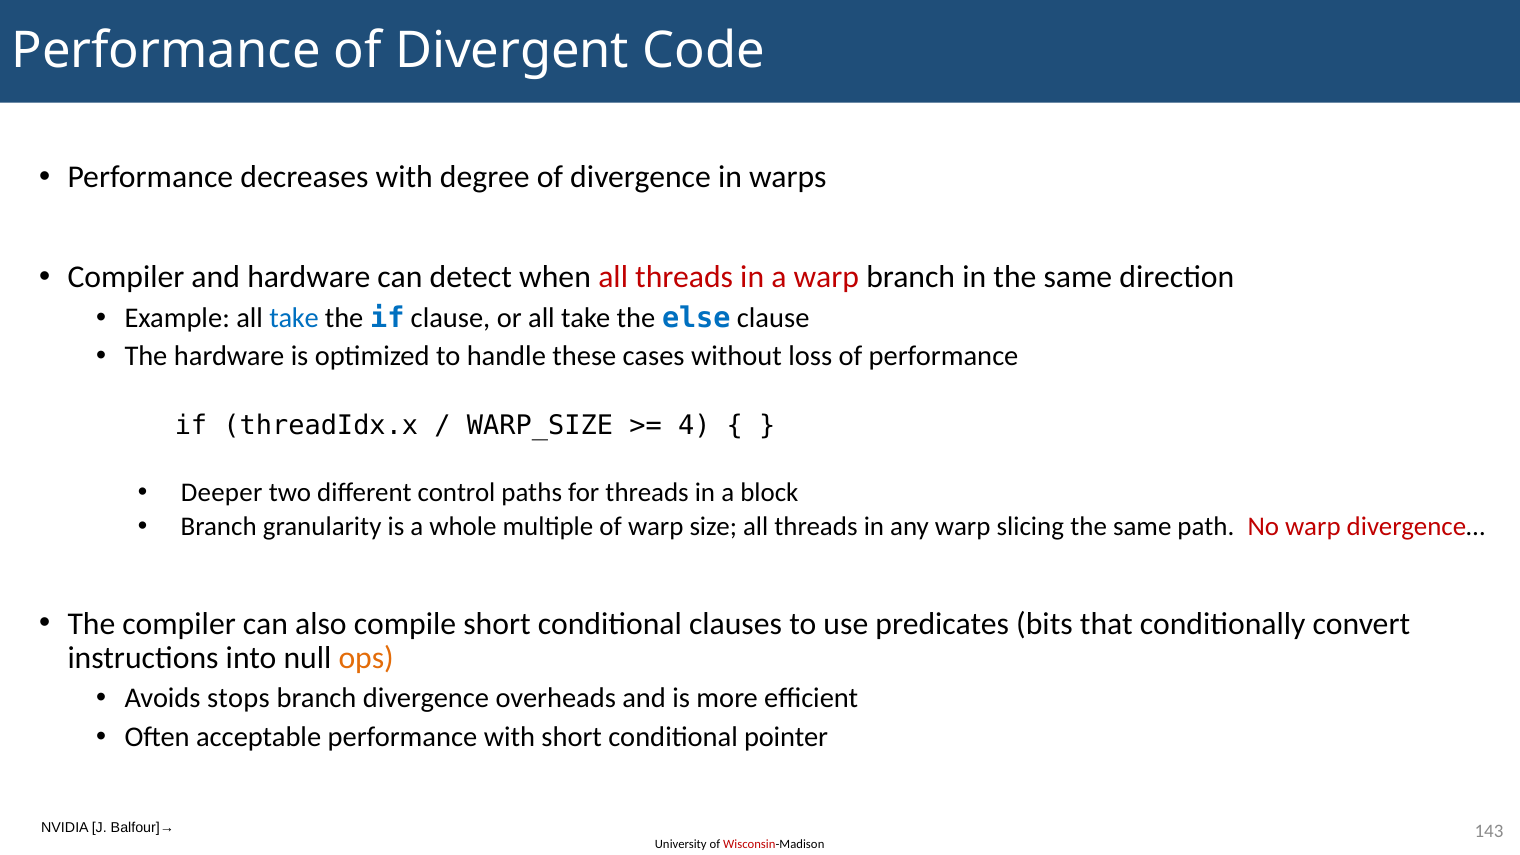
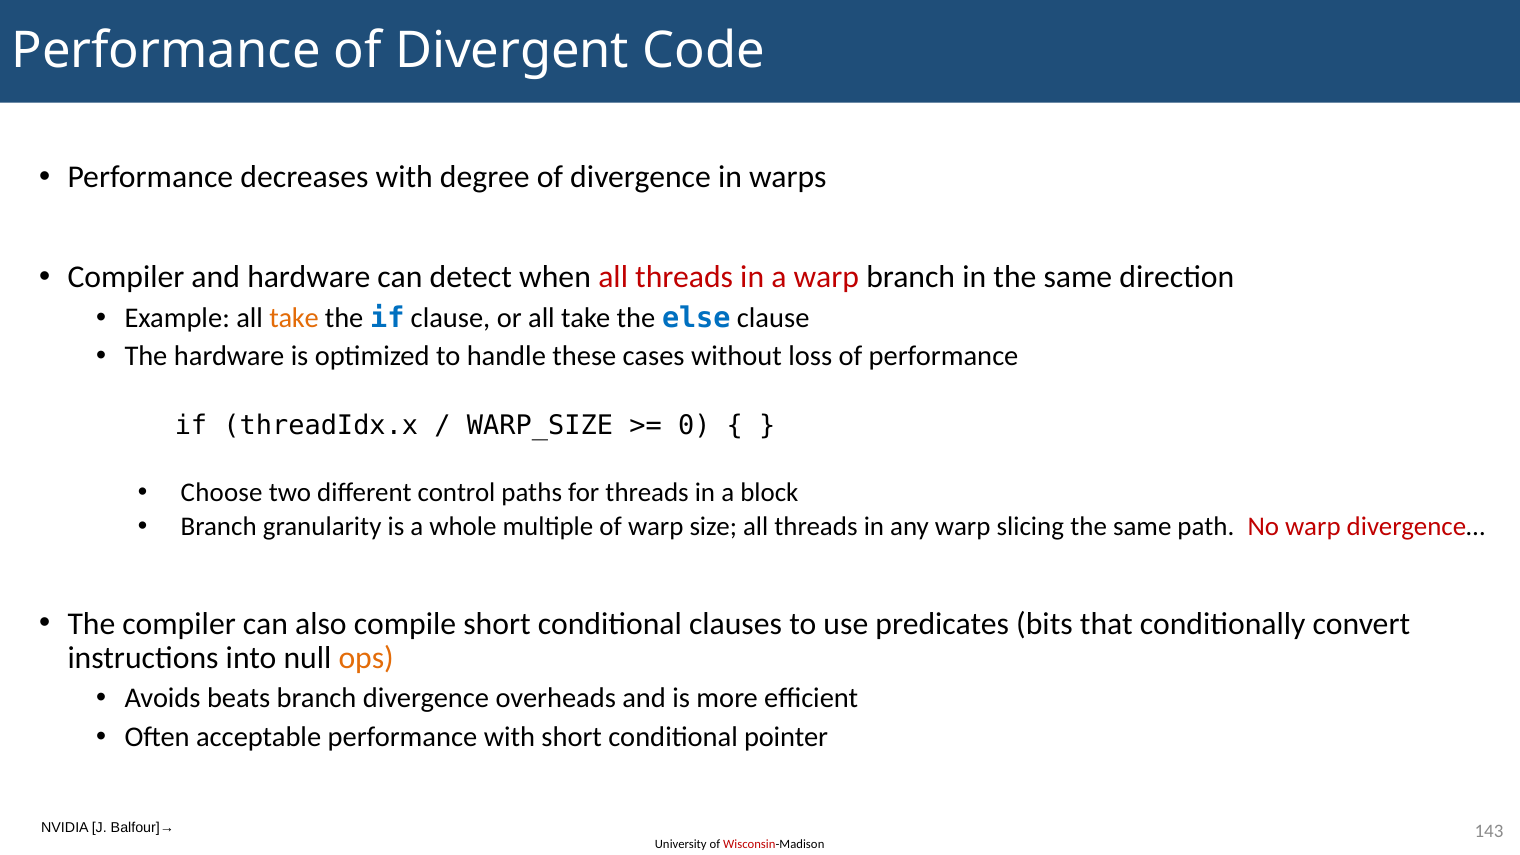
take colour: blue -> orange (294, 318)
4: 4 -> 0 (694, 425)
Deeper: Deeper -> Choose (222, 493)
stops: stops -> beats (239, 698)
